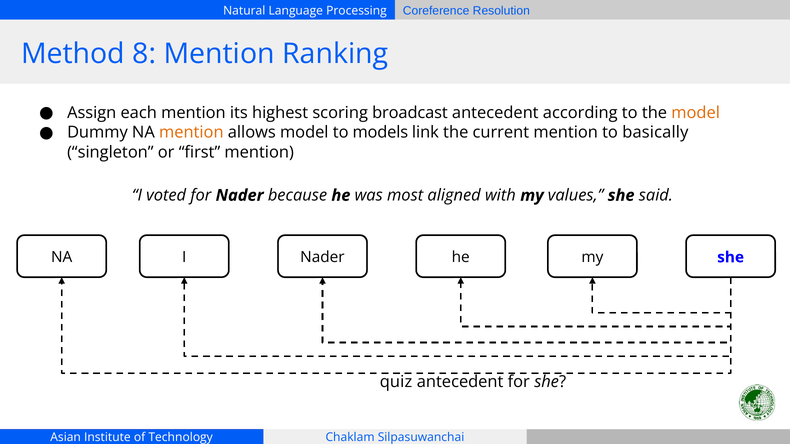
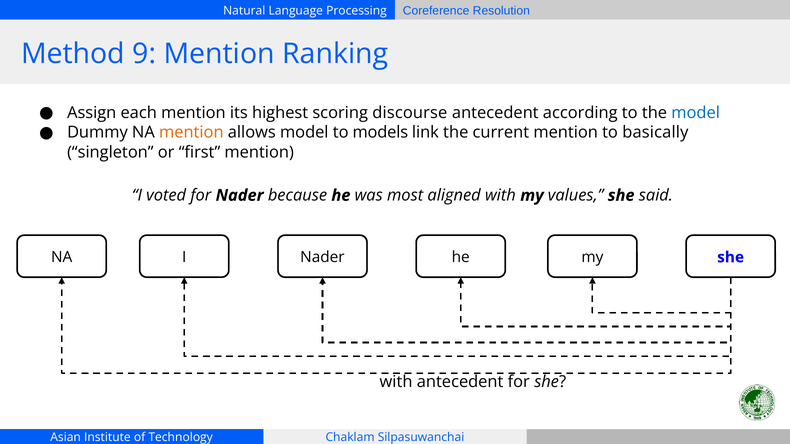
8: 8 -> 9 (144, 54)
broadcast: broadcast -> discourse (410, 113)
model colour: orange -> blue (696, 113)
quiz: quiz -> with (396, 382)
